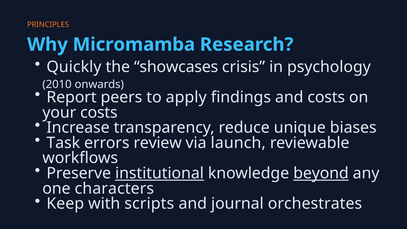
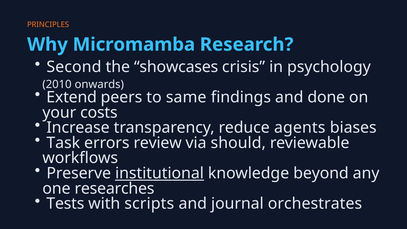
Quickly: Quickly -> Second (74, 67)
Report: Report -> Extend (72, 97)
apply: apply -> same (186, 97)
and costs: costs -> done (326, 97)
unique: unique -> agents (300, 128)
launch: launch -> should (238, 143)
beyond underline: present -> none (321, 173)
characters: characters -> researches (115, 188)
Keep: Keep -> Tests (65, 204)
